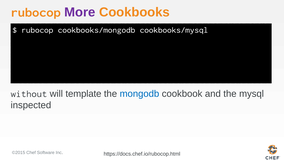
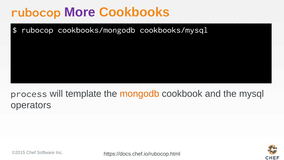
without: without -> process (29, 94)
mongodb colour: blue -> orange (139, 94)
inspected: inspected -> operators (31, 105)
